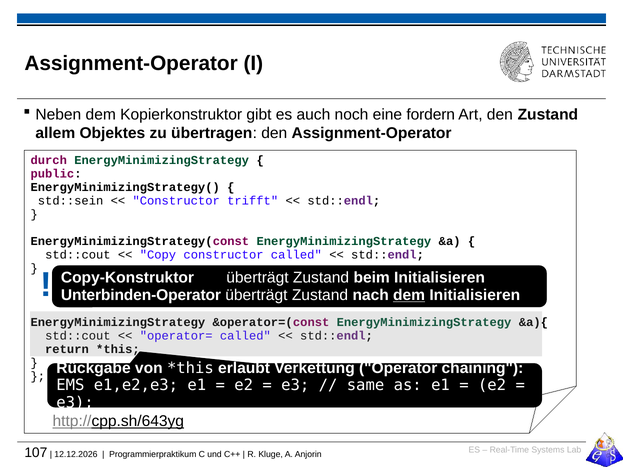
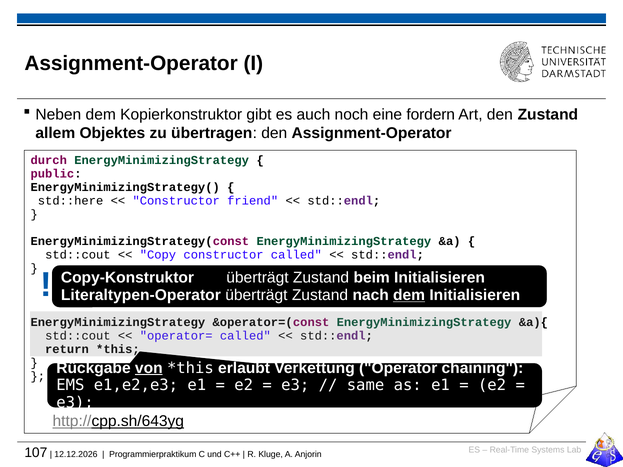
std::sein: std::sein -> std::here (71, 201)
trifft: trifft -> friend (253, 201)
Unterbinden-Operator: Unterbinden-Operator -> Literaltypen-Operator (141, 295)
von underline: none -> present (149, 368)
